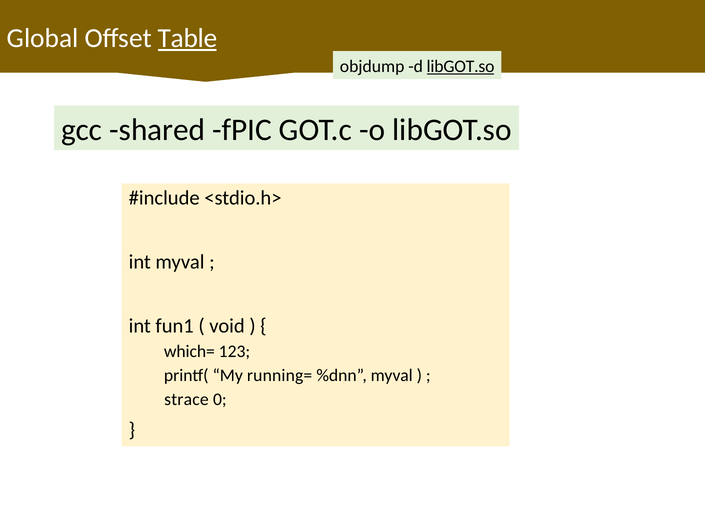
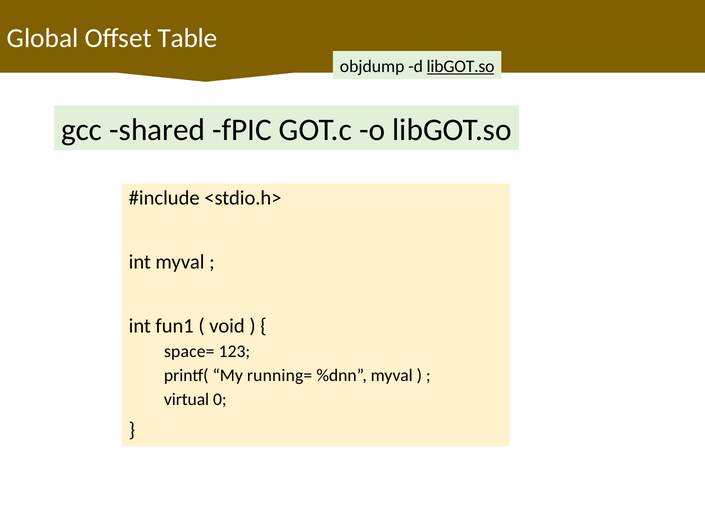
Table underline: present -> none (188, 38)
which=: which= -> space= (189, 351)
strace: strace -> virtual (187, 399)
